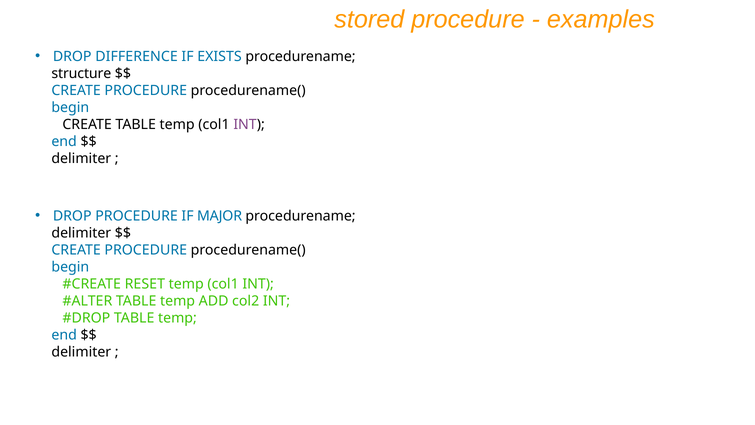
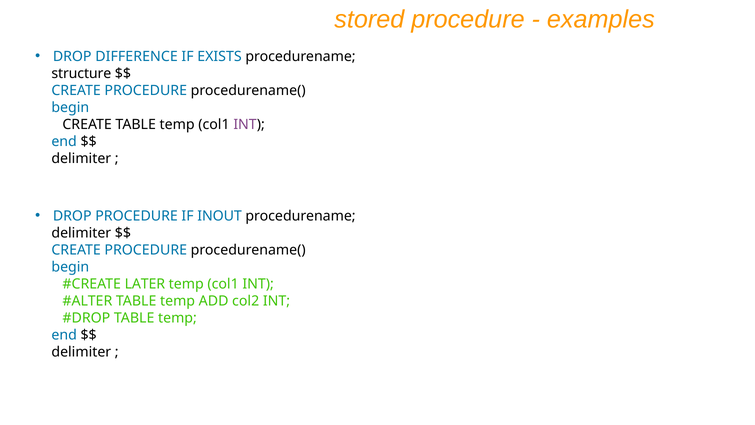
MAJOR: MAJOR -> INOUT (220, 216)
RESET: RESET -> LATER (145, 284)
